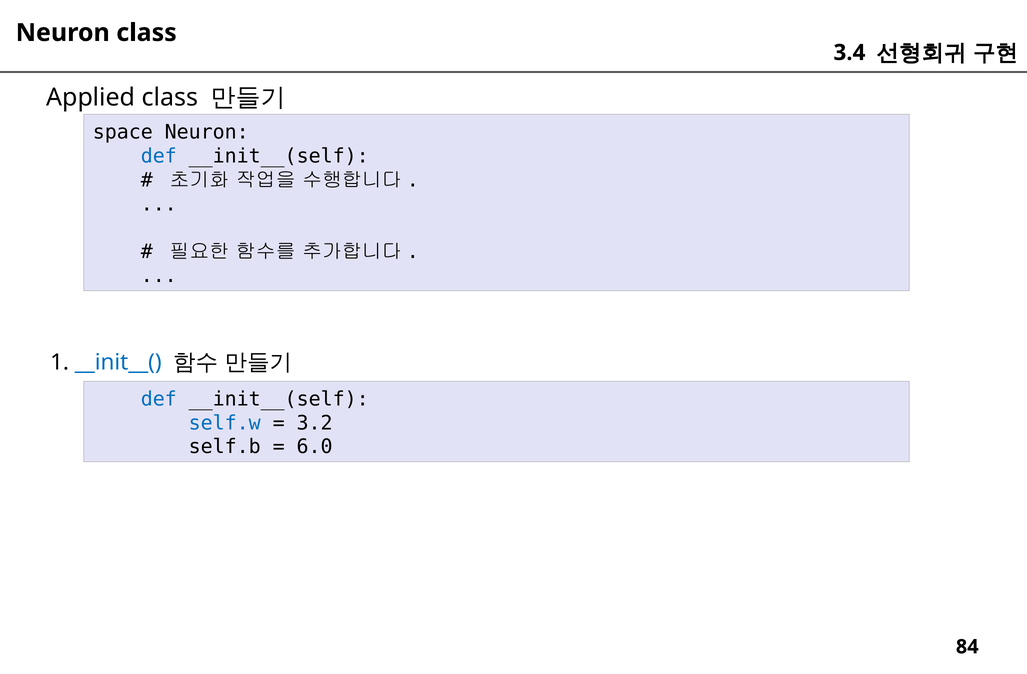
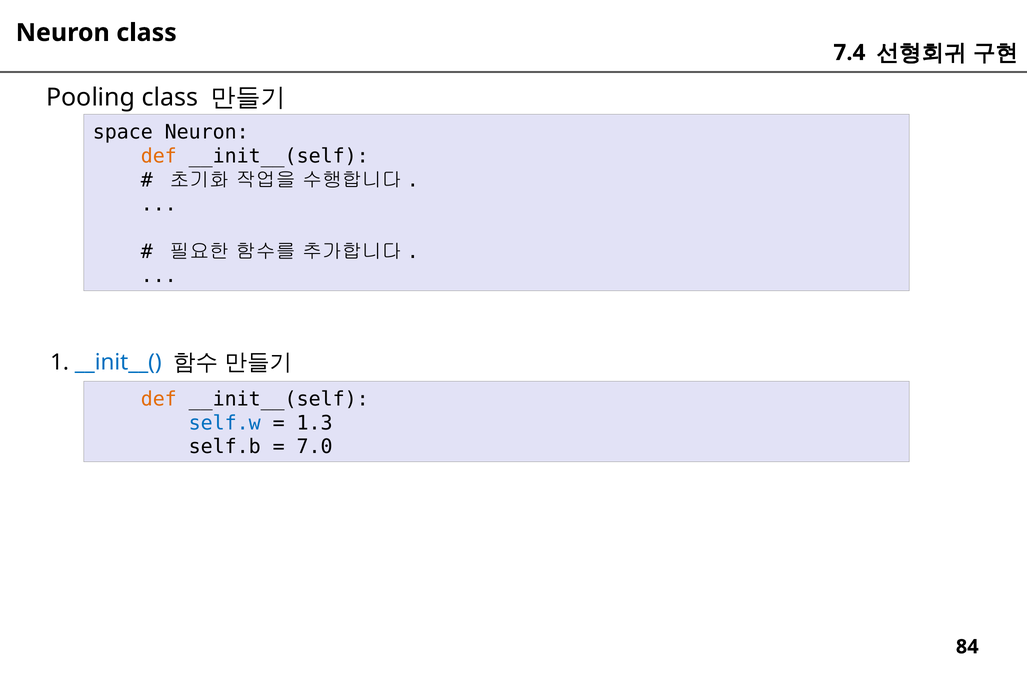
3.4: 3.4 -> 7.4 (849, 53)
Applied: Applied -> Pooling (91, 97)
def colour: blue -> orange (159, 156)
def colour: blue -> orange (159, 399)
3.2: 3.2 -> 1.3 (315, 423)
6.0: 6.0 -> 7.0 (315, 447)
